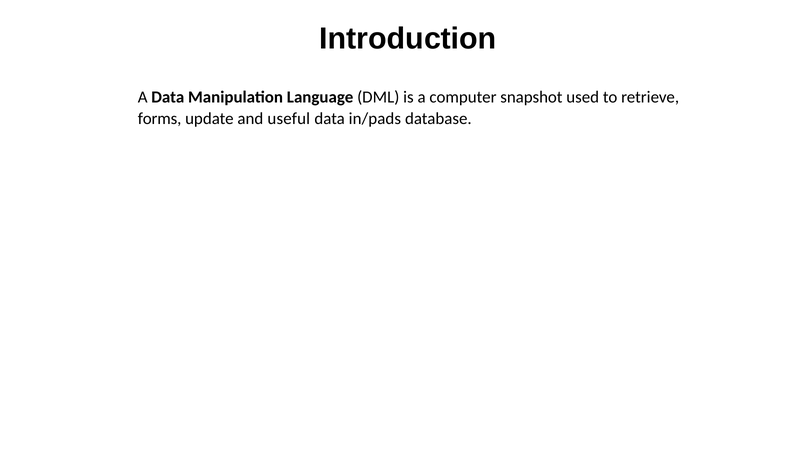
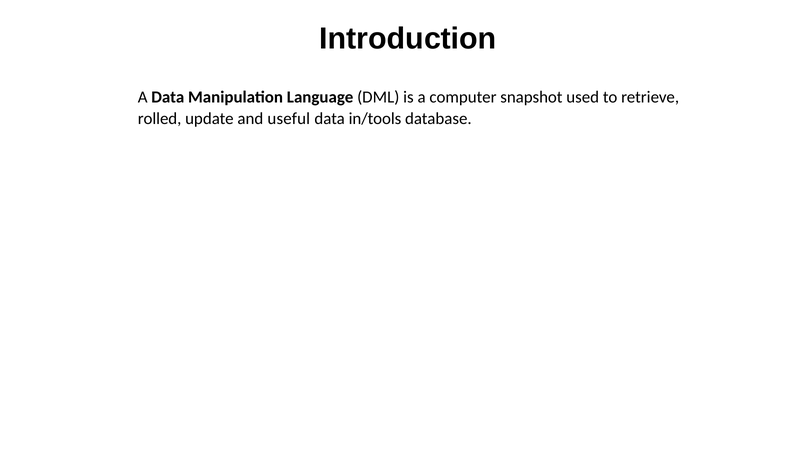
forms: forms -> rolled (160, 119)
in/pads: in/pads -> in/tools (375, 119)
